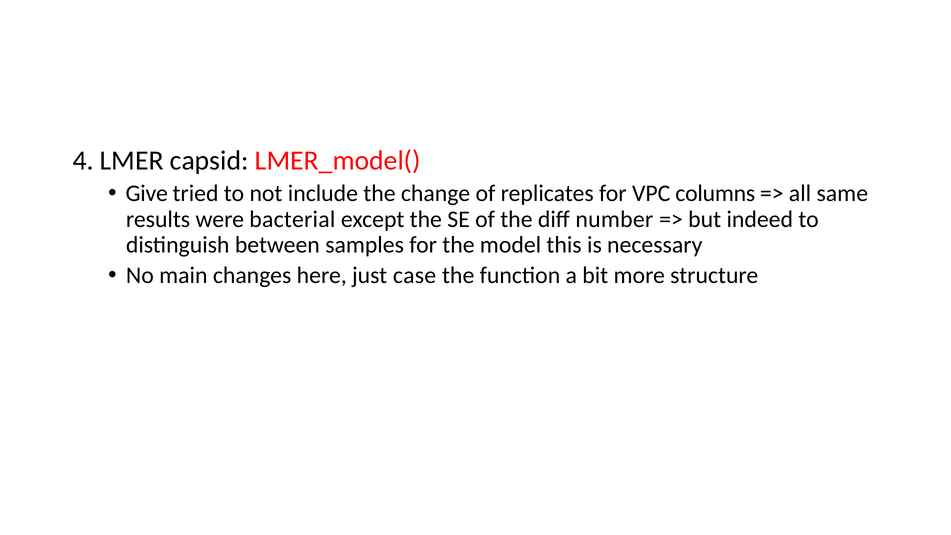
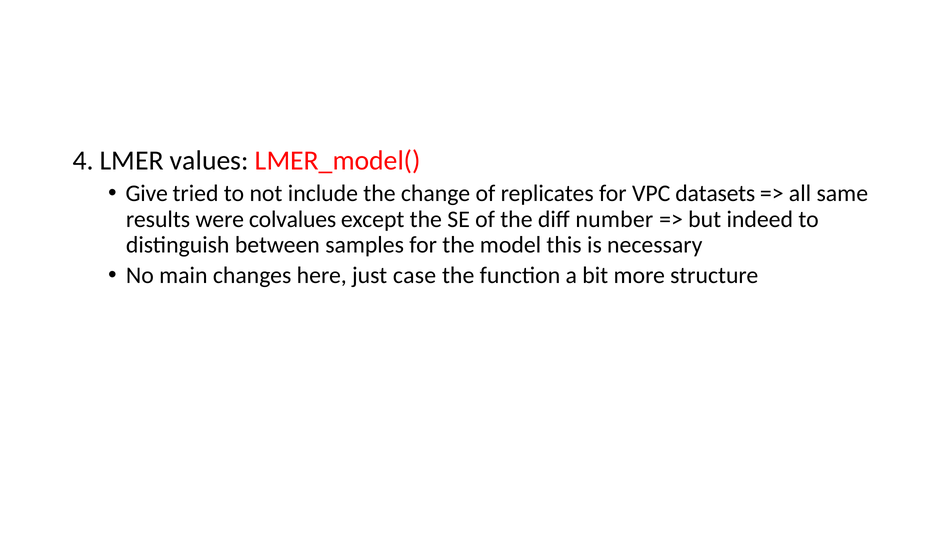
capsid: capsid -> values (209, 161)
columns: columns -> datasets (715, 194)
bacterial: bacterial -> colvalues (293, 219)
